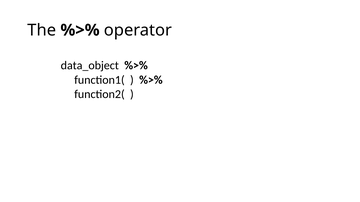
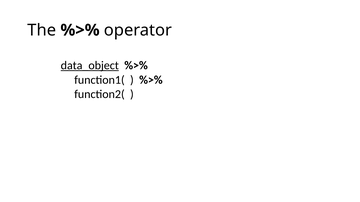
data_object underline: none -> present (90, 66)
